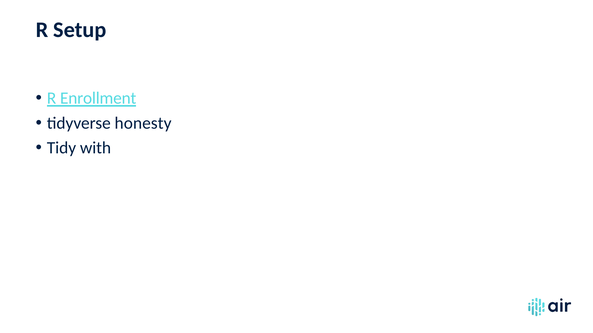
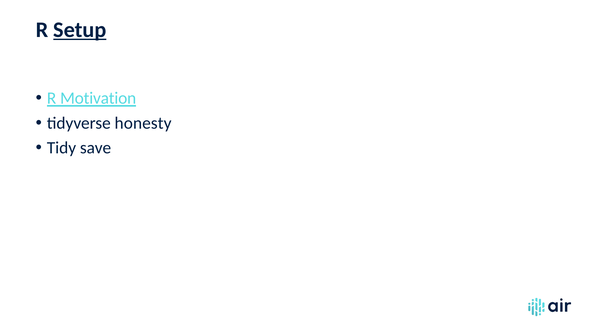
Setup underline: none -> present (80, 30)
Enrollment: Enrollment -> Motivation (98, 98)
with: with -> save (96, 148)
